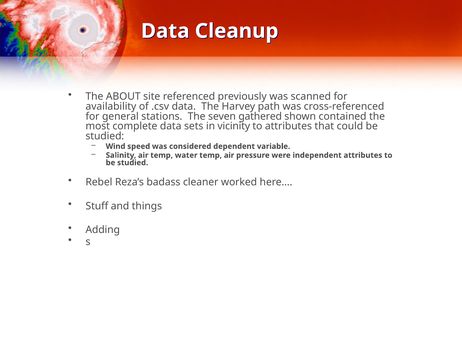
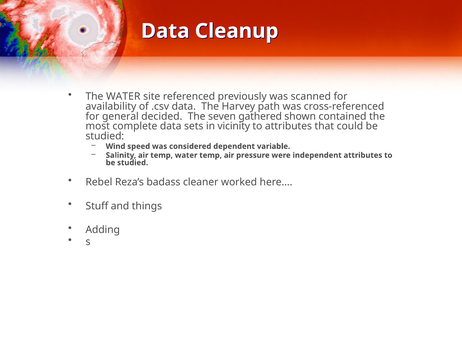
The ABOUT: ABOUT -> WATER (123, 96)
stations: stations -> decided (162, 116)
